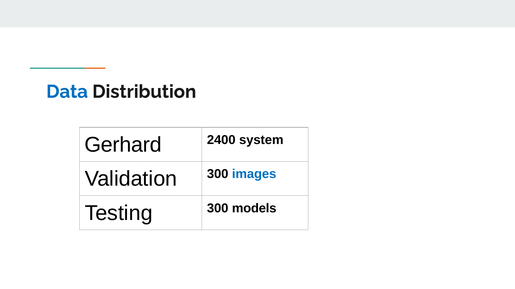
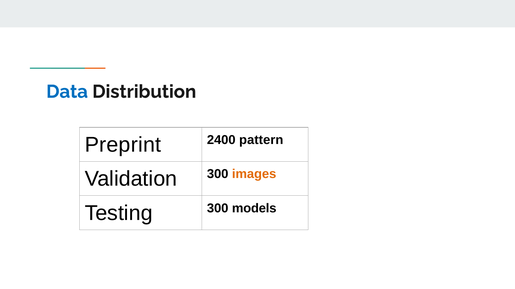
Gerhard: Gerhard -> Preprint (123, 145)
system: system -> pattern (261, 140)
images colour: blue -> orange (254, 174)
